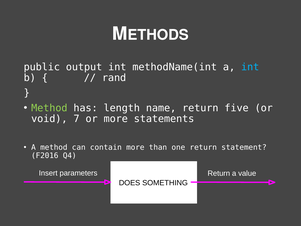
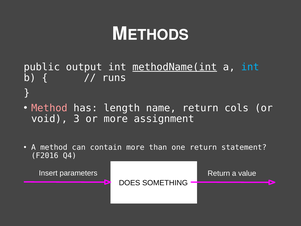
methodName(int underline: none -> present (175, 67)
rand: rand -> runs (114, 78)
Method colour: light green -> pink (49, 108)
five: five -> cols (237, 108)
7: 7 -> 3 (76, 119)
statements: statements -> assignment (164, 119)
